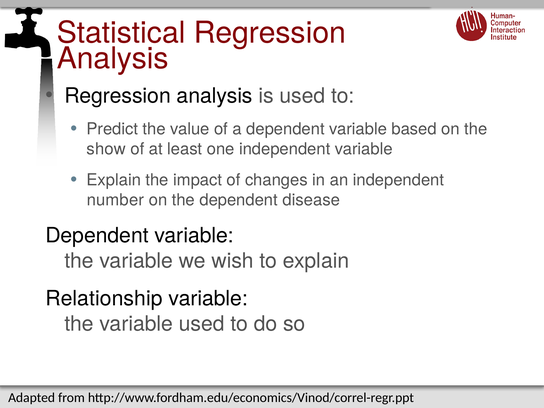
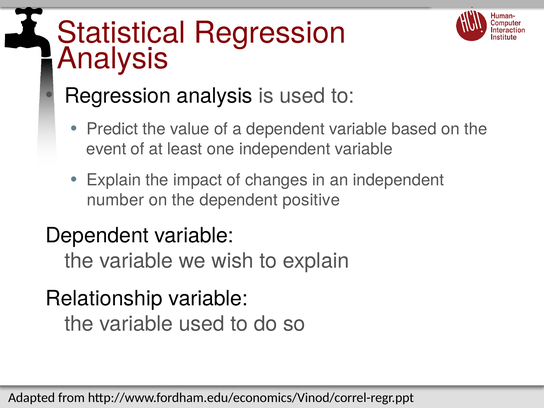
show: show -> event (106, 149)
disease: disease -> positive (311, 200)
